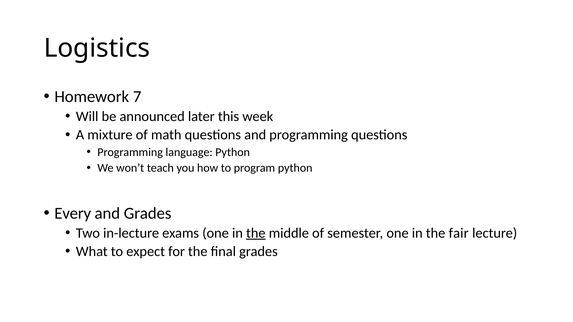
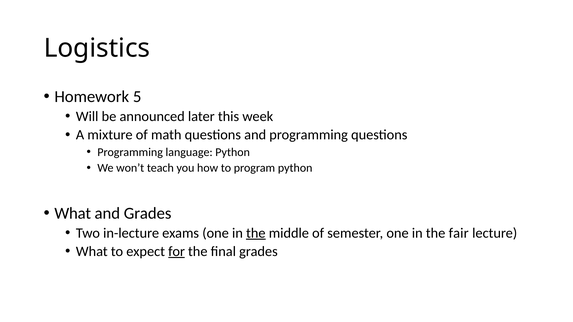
7: 7 -> 5 (137, 97)
Every: Every -> What (73, 213)
for underline: none -> present (177, 252)
